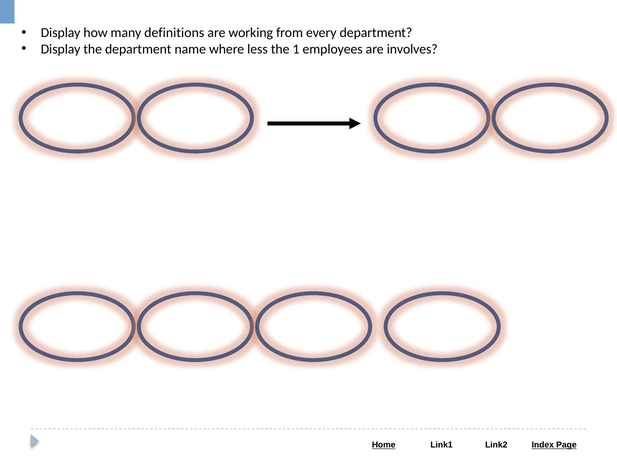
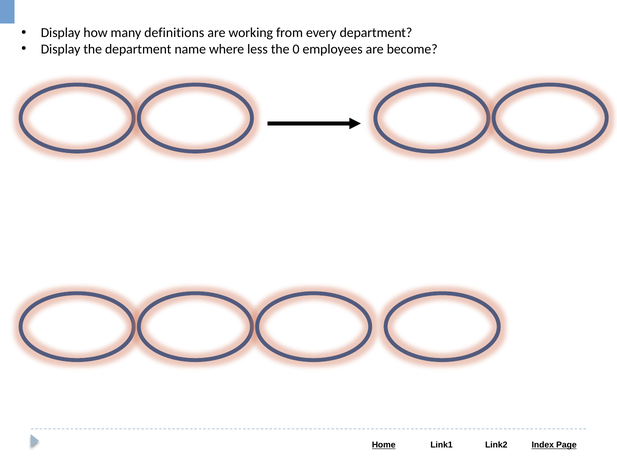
1: 1 -> 0 (296, 49)
involves: involves -> become (412, 49)
